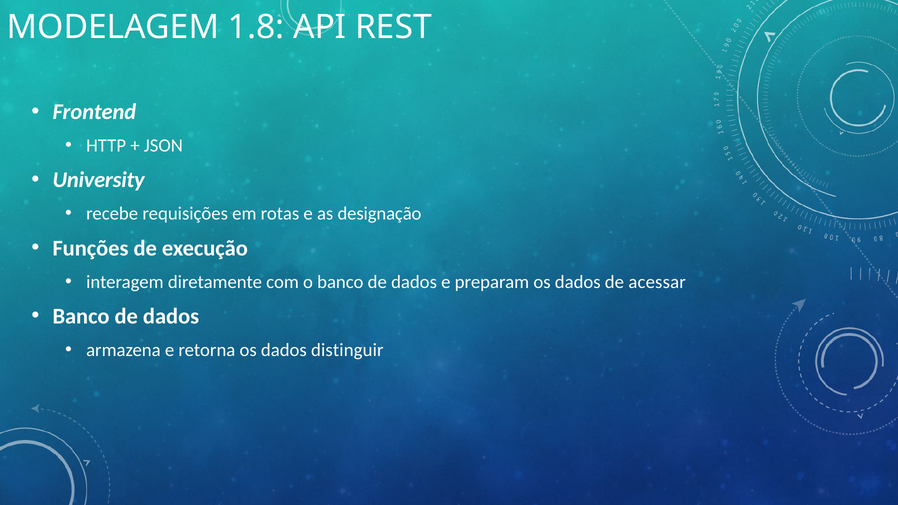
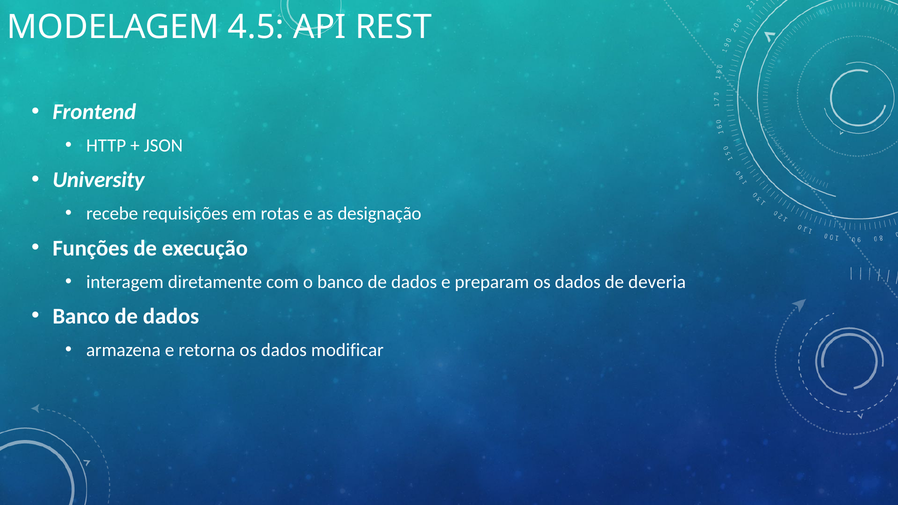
1.8: 1.8 -> 4.5 (256, 27)
acessar: acessar -> deveria (657, 282)
distinguir: distinguir -> modificar (347, 350)
